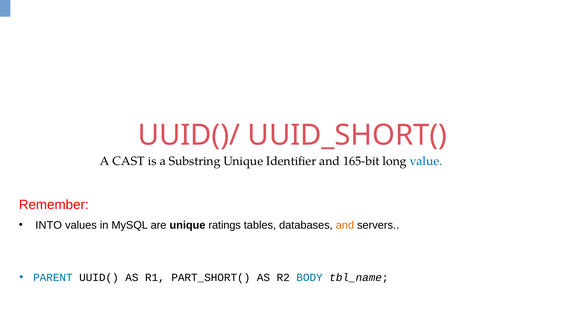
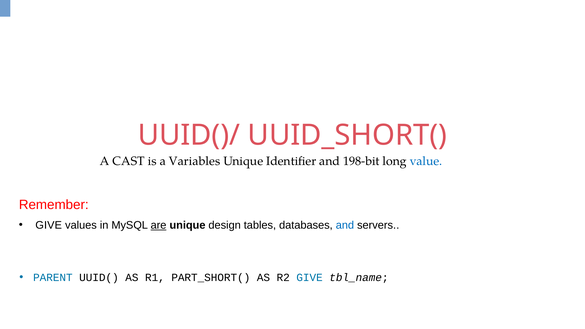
Substring: Substring -> Variables (195, 161)
165-bit: 165-bit -> 198-bit (361, 161)
INTO: INTO -> GIVE (49, 225)
are underline: none -> present (159, 225)
ratings: ratings -> design (225, 225)
and colour: orange -> blue (345, 225)
R2 BODY: BODY -> GIVE (310, 278)
